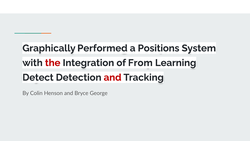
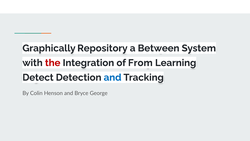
Performed: Performed -> Repository (102, 48)
Positions: Positions -> Between (159, 48)
and colour: red -> blue (113, 77)
